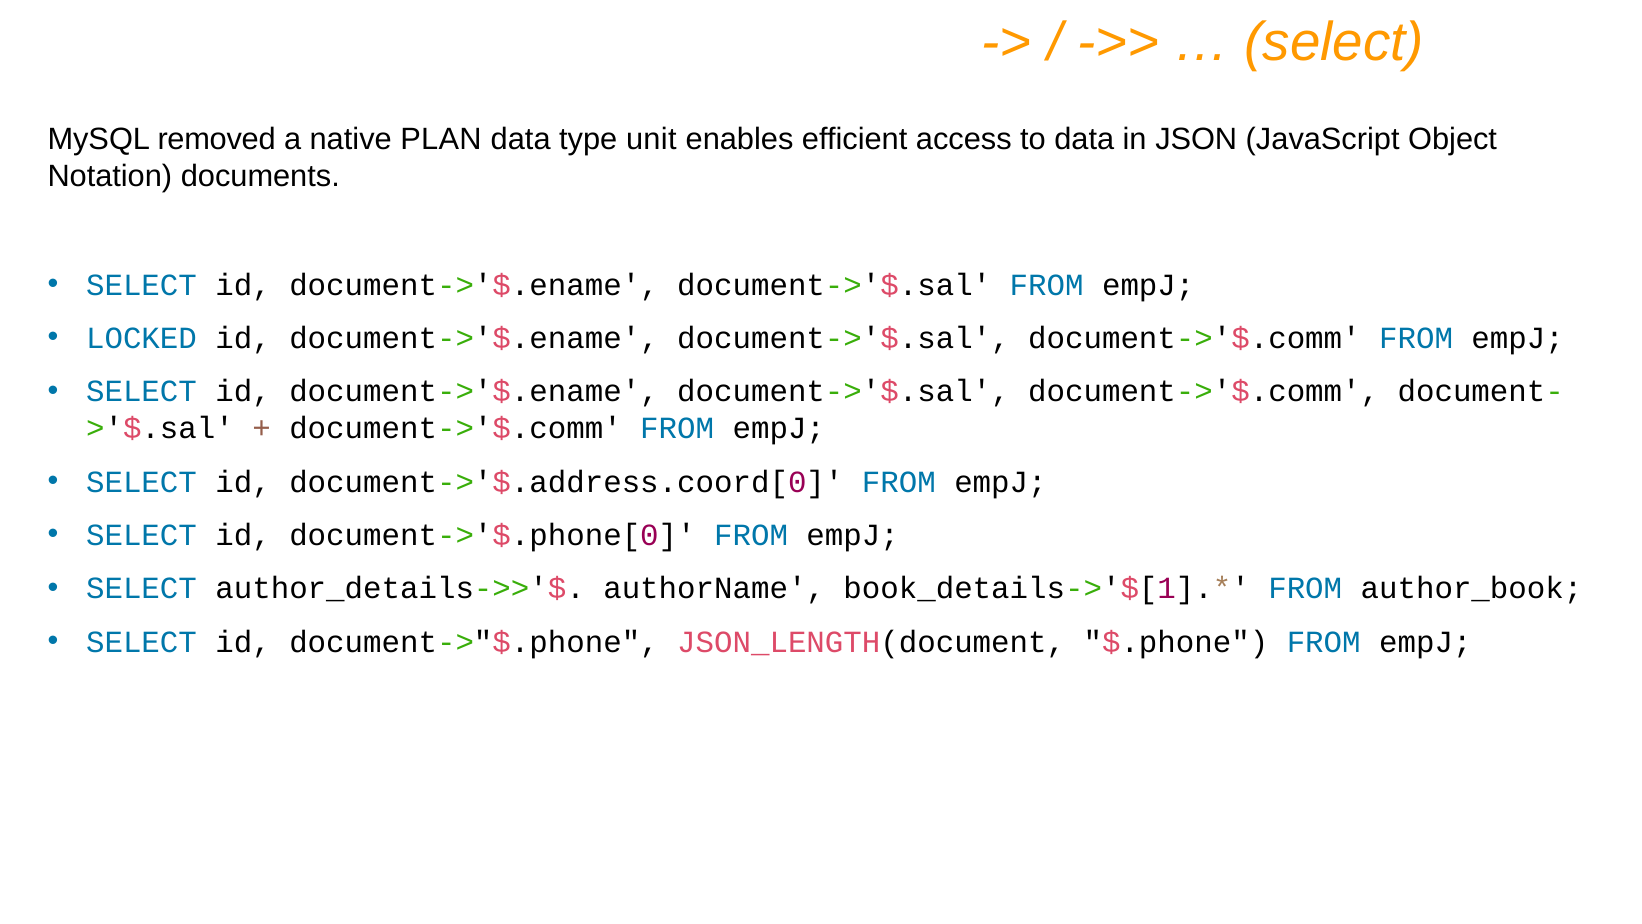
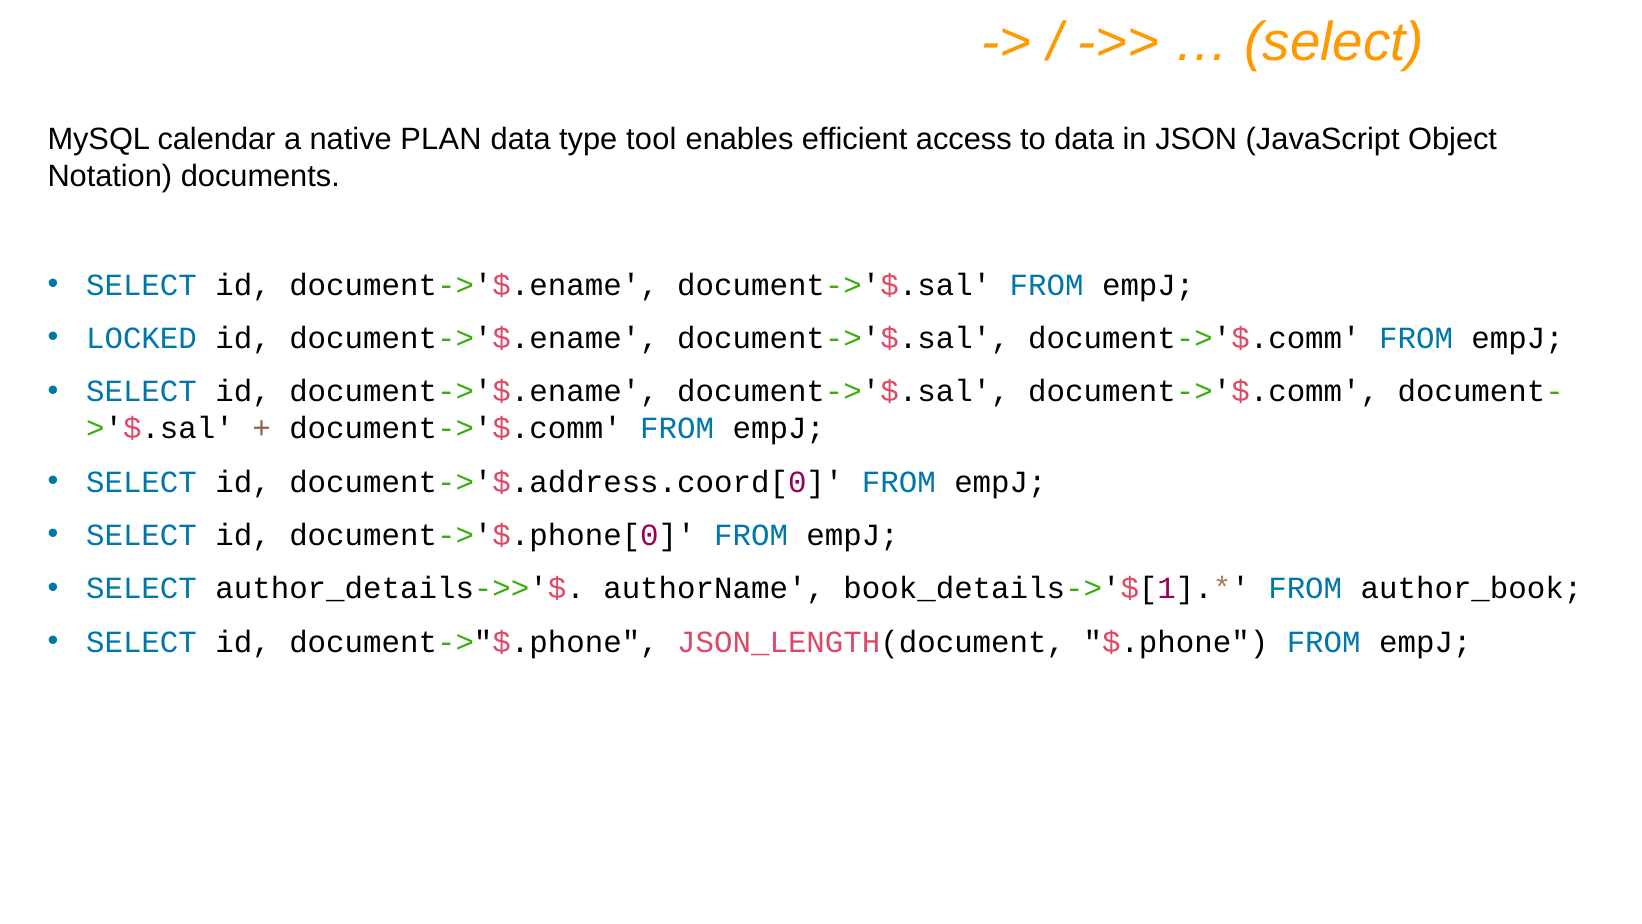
removed: removed -> calendar (216, 140)
unit: unit -> tool (651, 140)
